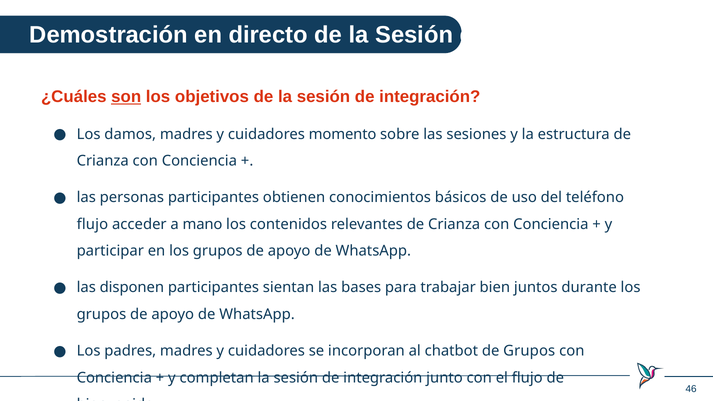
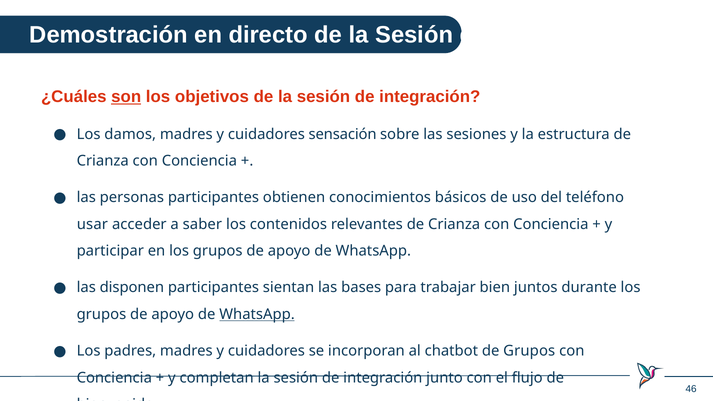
momento: momento -> sensación (343, 134)
flujo: flujo -> usar (92, 224)
mano: mano -> saber (202, 224)
WhatsApp underline: none -> present (257, 314)
